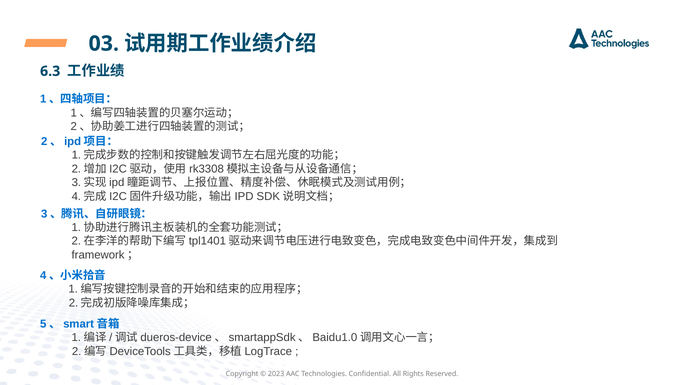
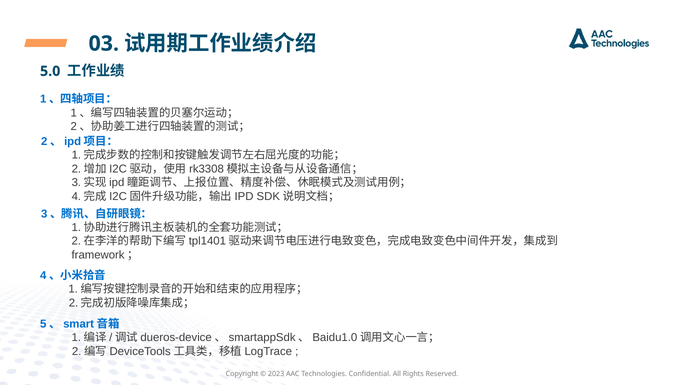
6.3: 6.3 -> 5.0 (50, 71)
